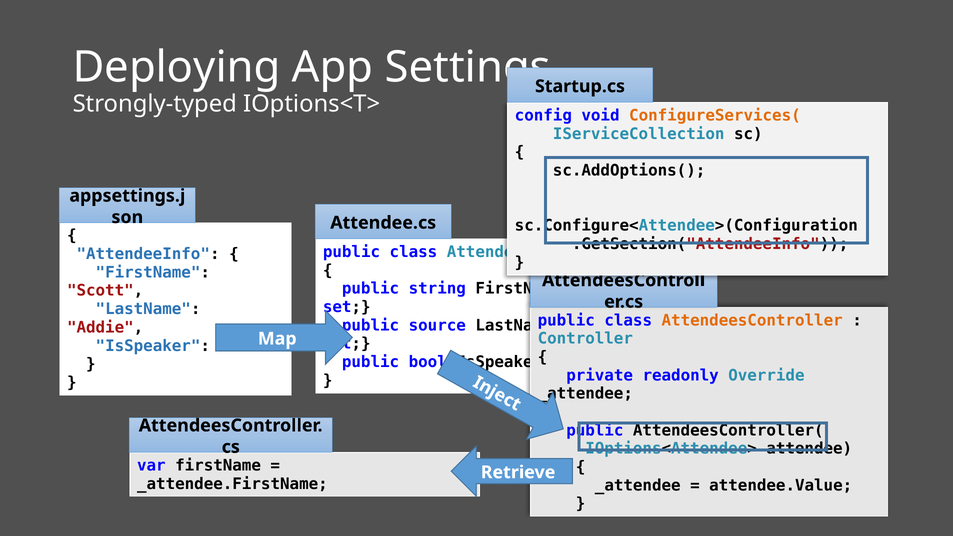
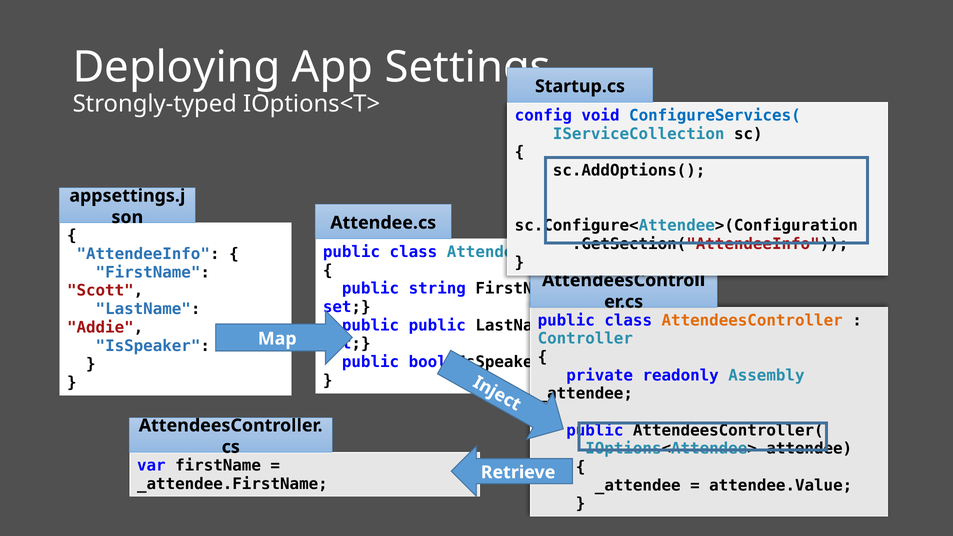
ConfigureServices( colour: orange -> blue (715, 116)
source: source -> public (437, 325)
Override: Override -> Assembly (766, 375)
